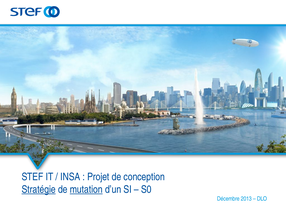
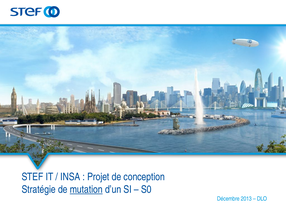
Stratégie underline: present -> none (39, 189)
